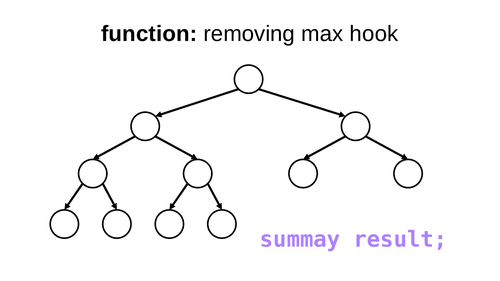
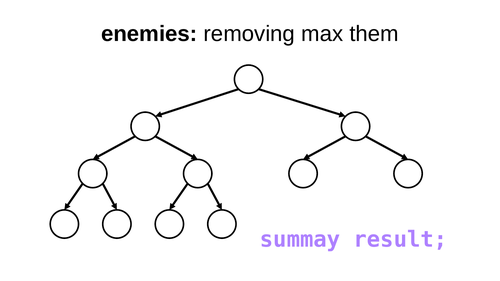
function: function -> enemies (149, 34)
hook: hook -> them (374, 34)
